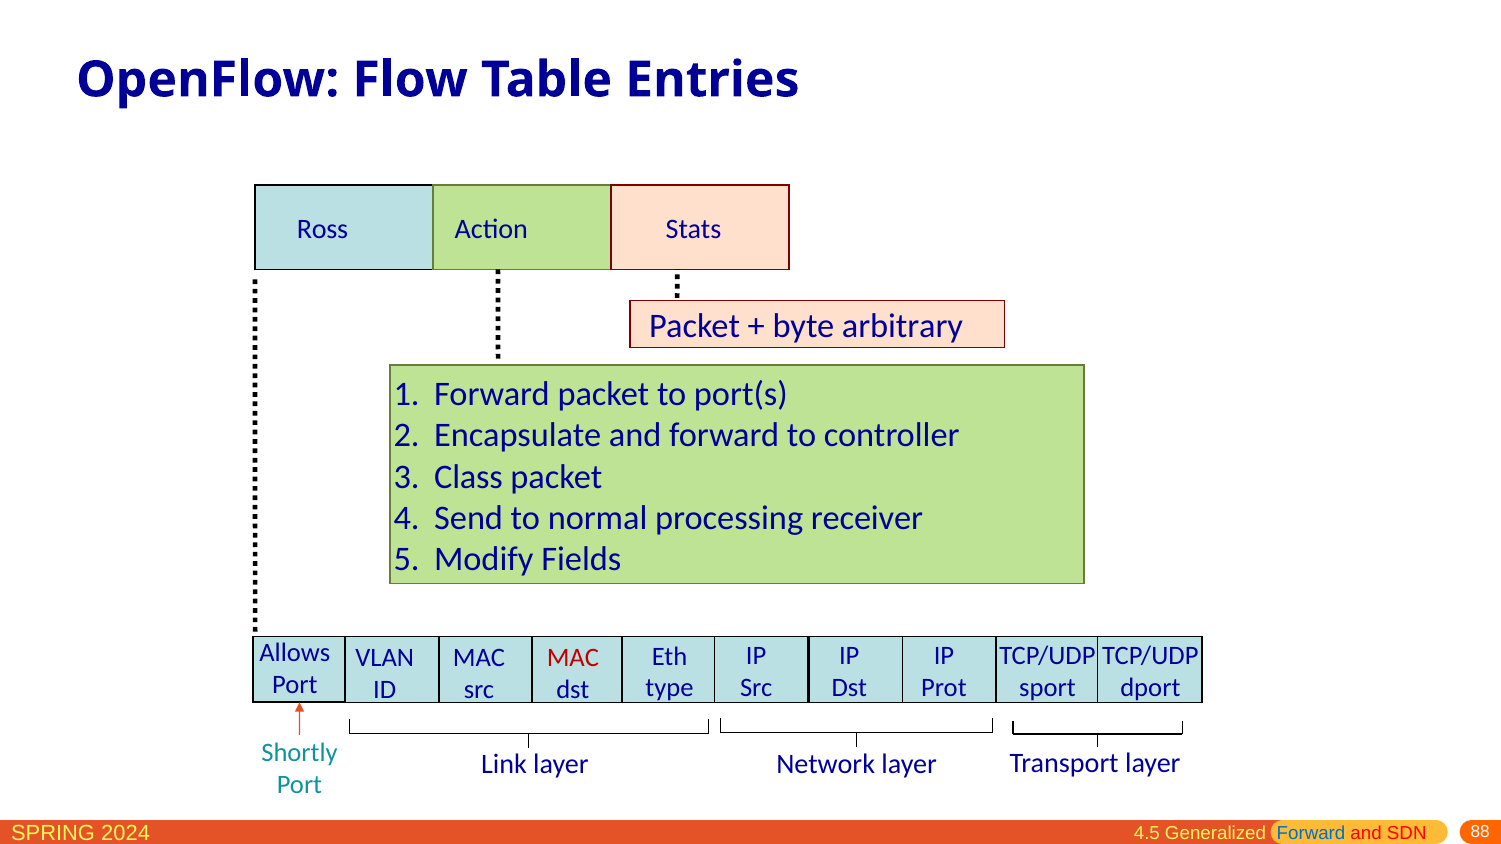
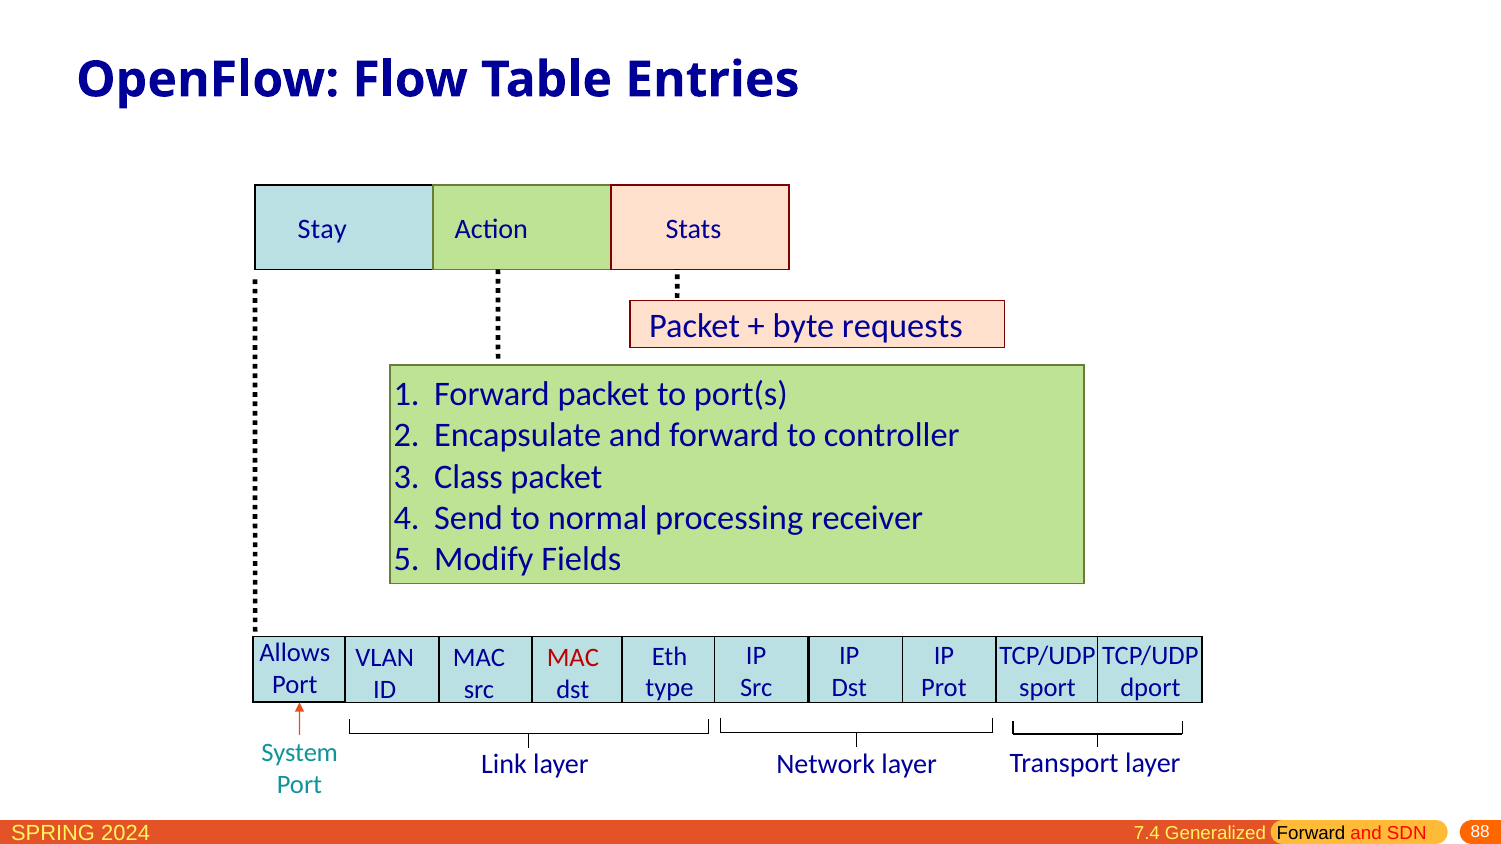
Ross: Ross -> Stay (322, 229)
arbitrary: arbitrary -> requests (902, 326)
Shortly: Shortly -> System (300, 753)
4.5: 4.5 -> 7.4 (1147, 834)
Forward colour: blue -> black (1311, 834)
